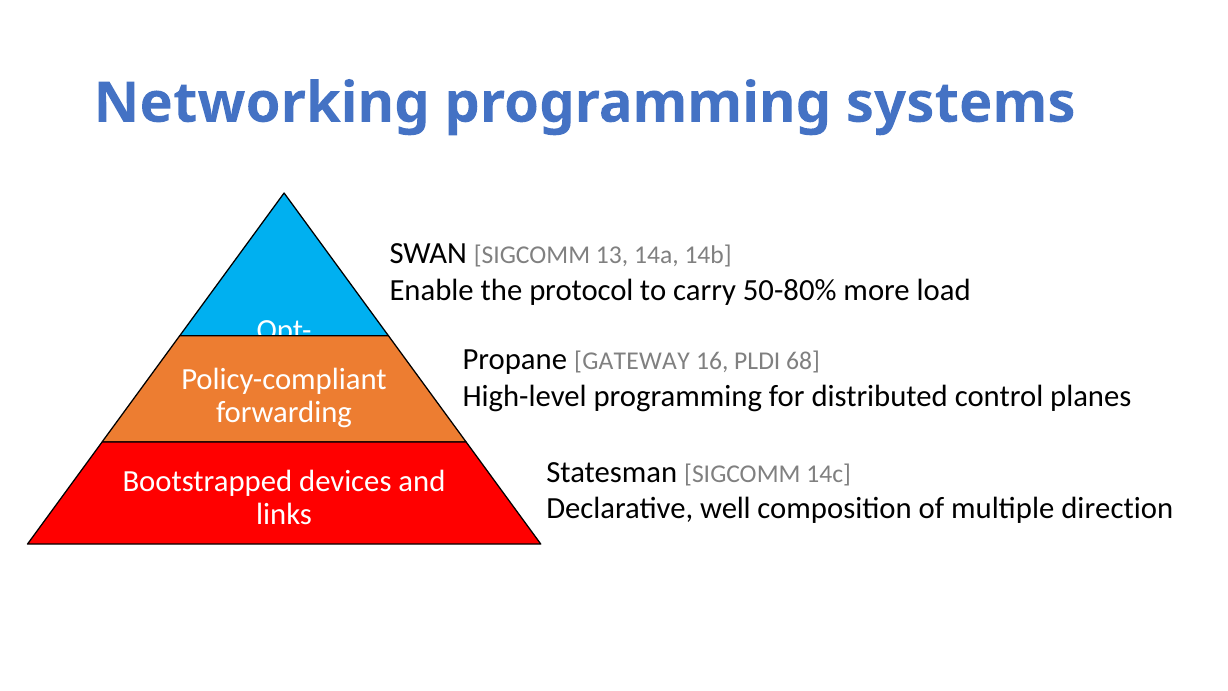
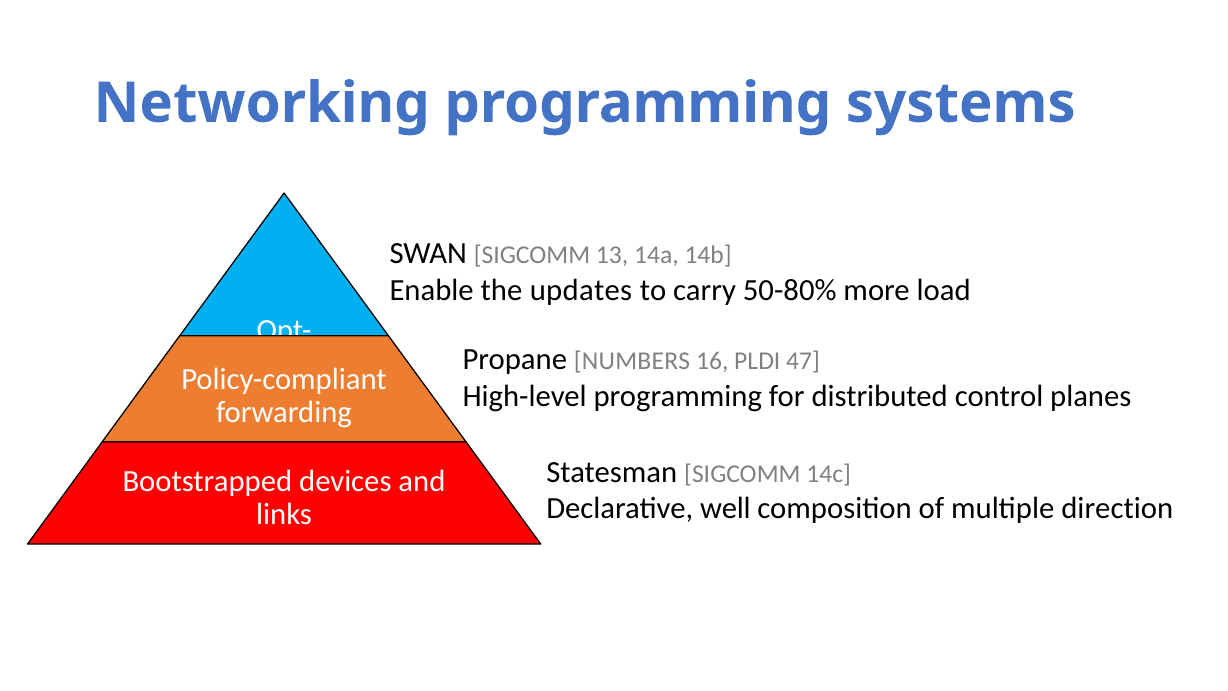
protocol: protocol -> updates (581, 290)
GATEWAY: GATEWAY -> NUMBERS (632, 361)
68: 68 -> 47 (803, 361)
